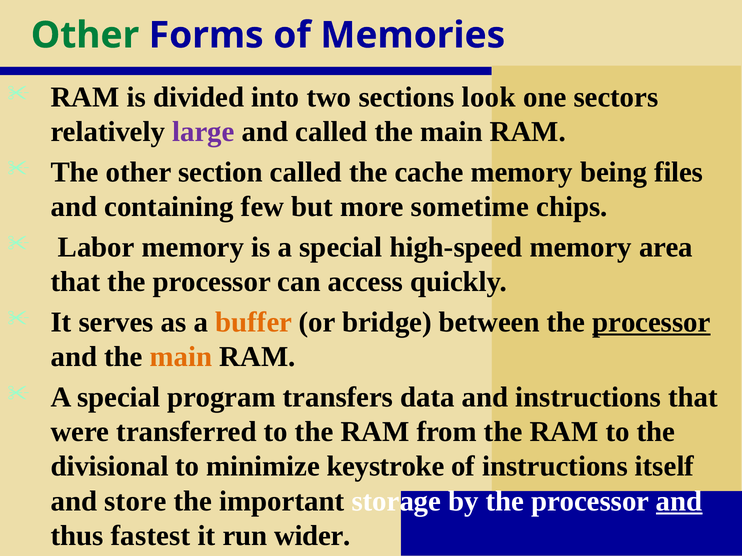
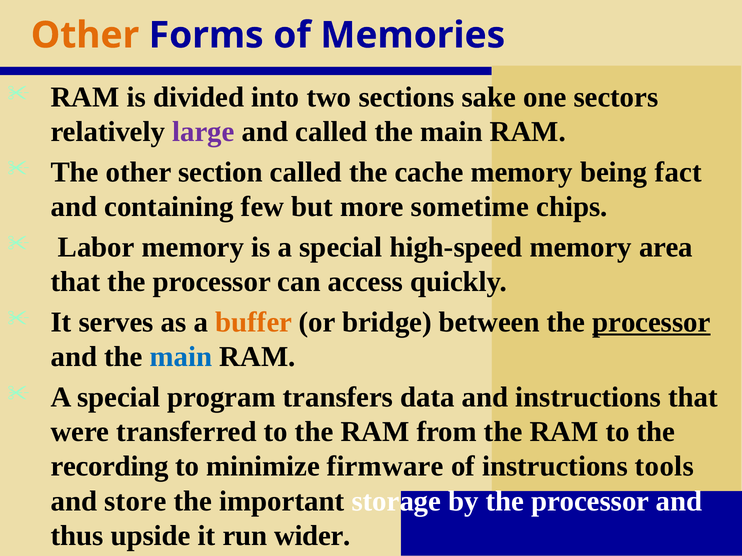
Other colour: green -> orange (85, 35)
look: look -> sake (489, 97)
files: files -> fact (678, 172)
main colour: orange -> blue (181, 357)
divisional: divisional -> recording (110, 467)
keystroke: keystroke -> firmware (385, 467)
itself: itself -> tools (664, 467)
and underline: present -> none (679, 501)
fastest: fastest -> upside (151, 536)
